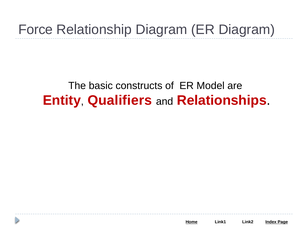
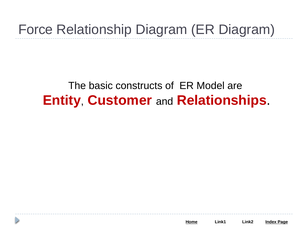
Qualifiers: Qualifiers -> Customer (120, 100)
